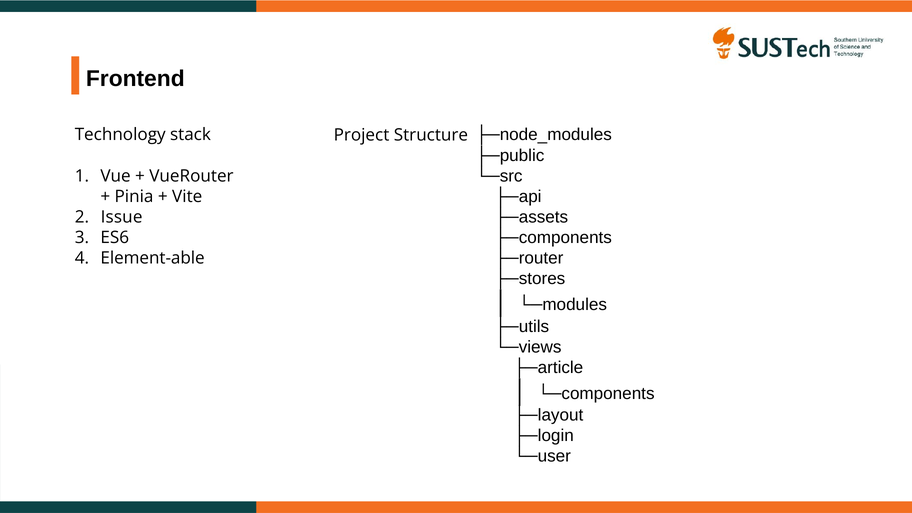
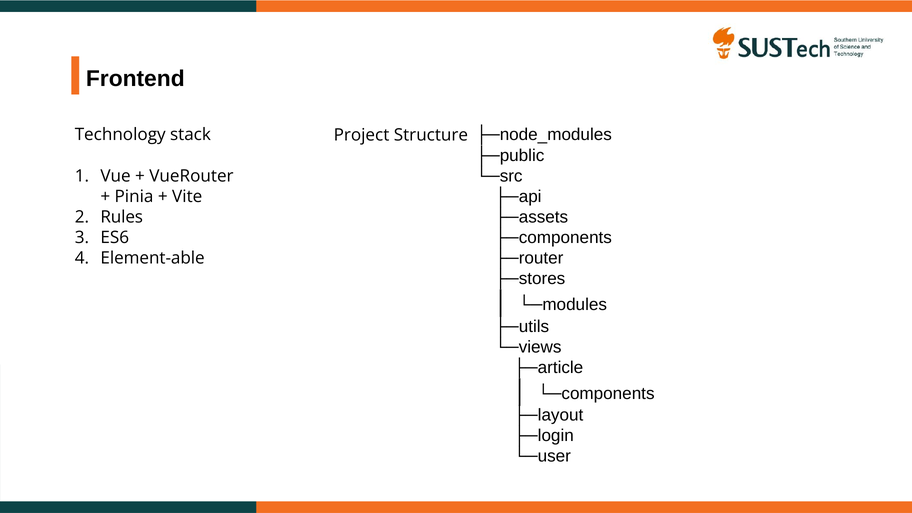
Issue: Issue -> Rules (122, 217)
